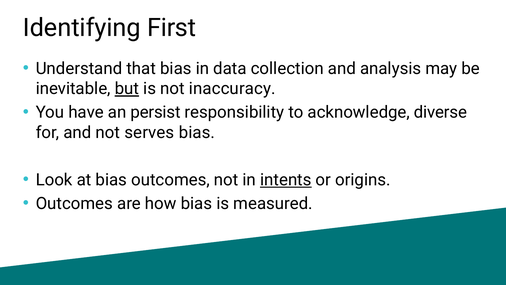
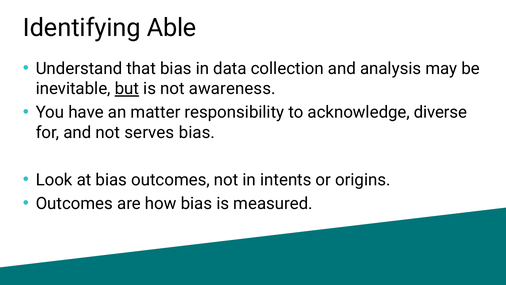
First: First -> Able (172, 28)
inaccuracy: inaccuracy -> awareness (232, 89)
persist: persist -> matter (155, 112)
intents underline: present -> none (286, 180)
